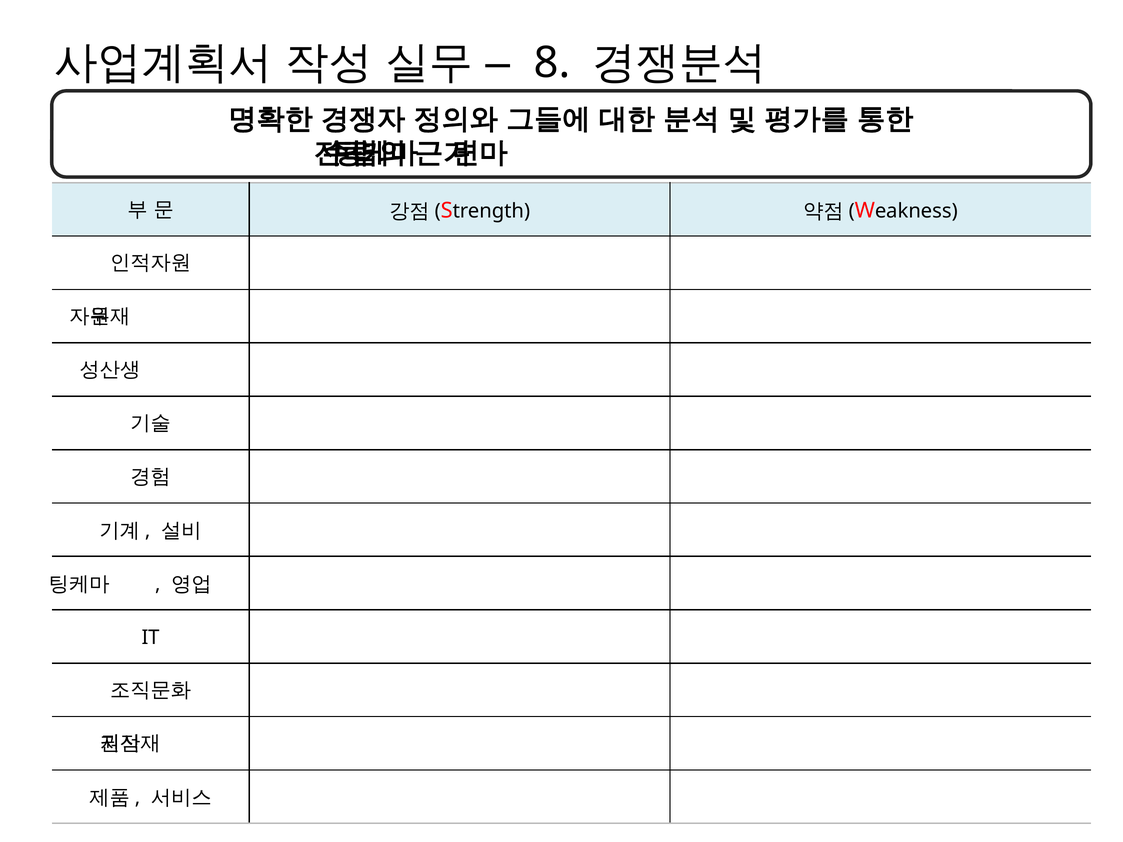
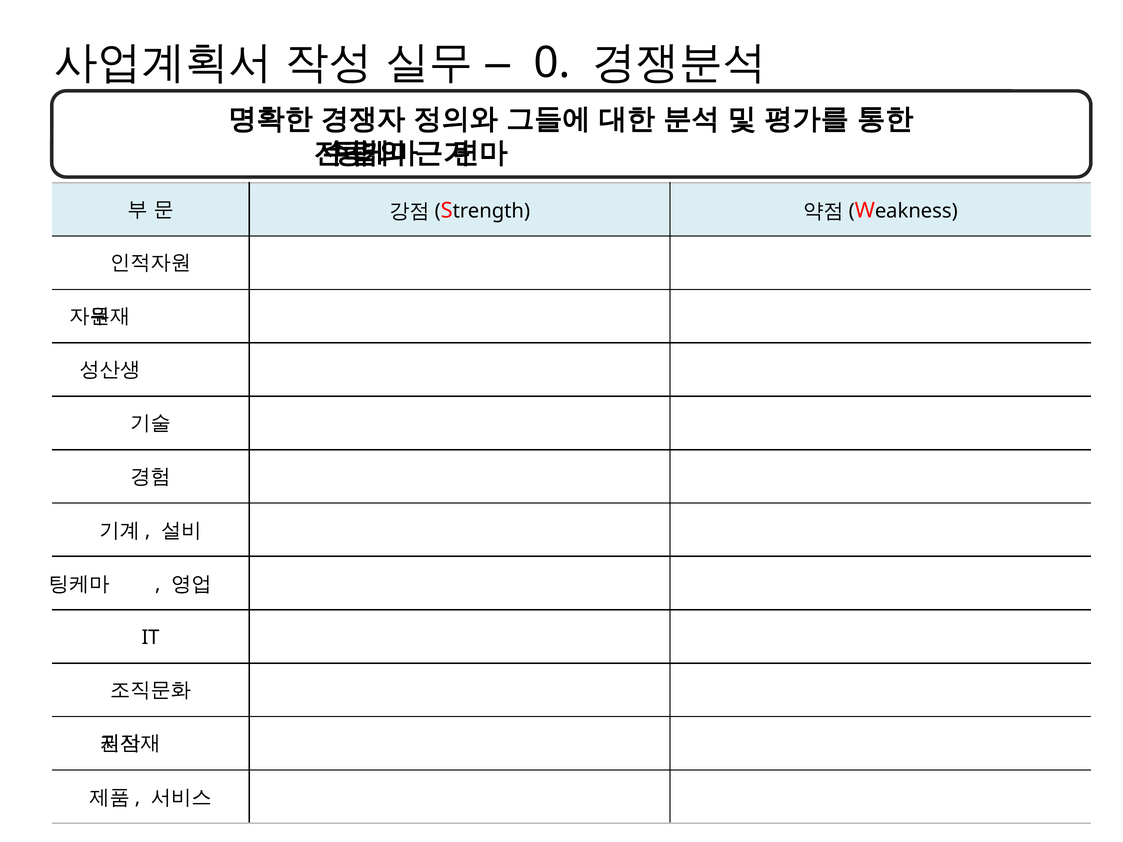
8: 8 -> 0 (552, 63)
